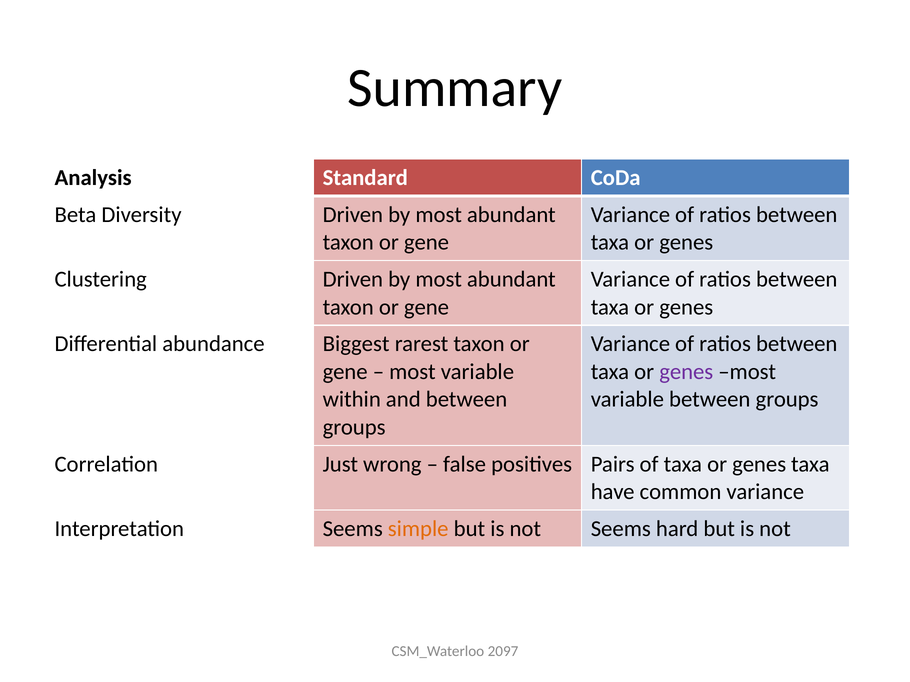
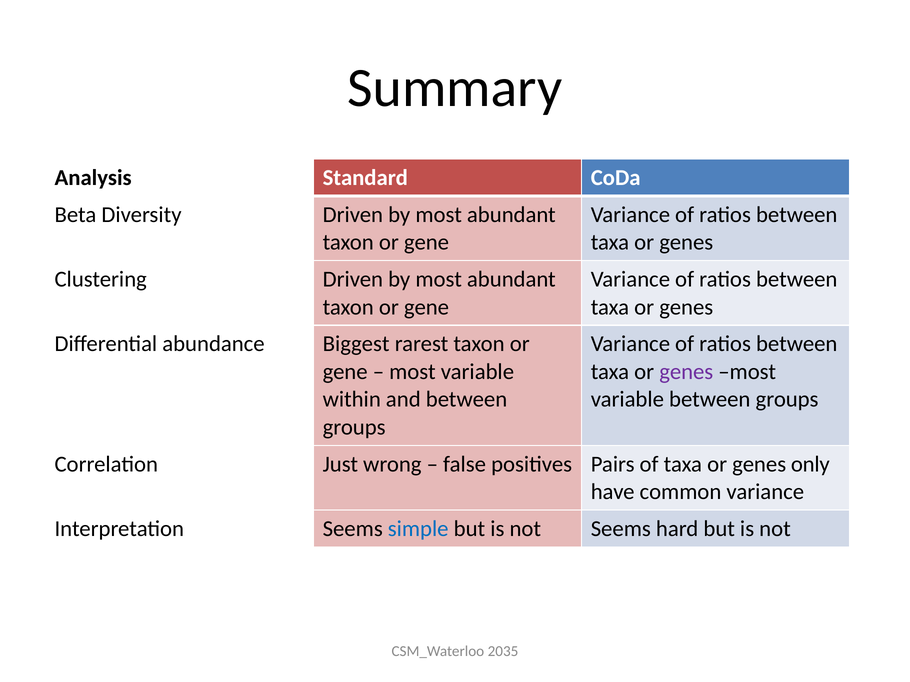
genes taxa: taxa -> only (810, 464)
simple colour: orange -> blue (418, 529)
2097: 2097 -> 2035 (503, 652)
